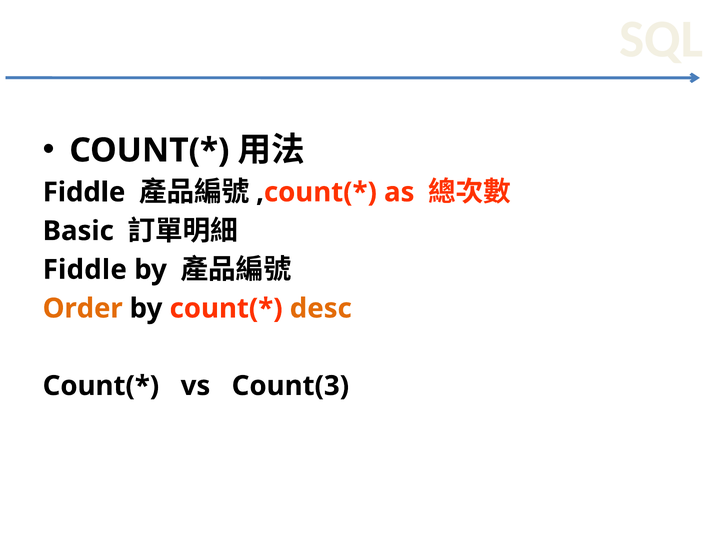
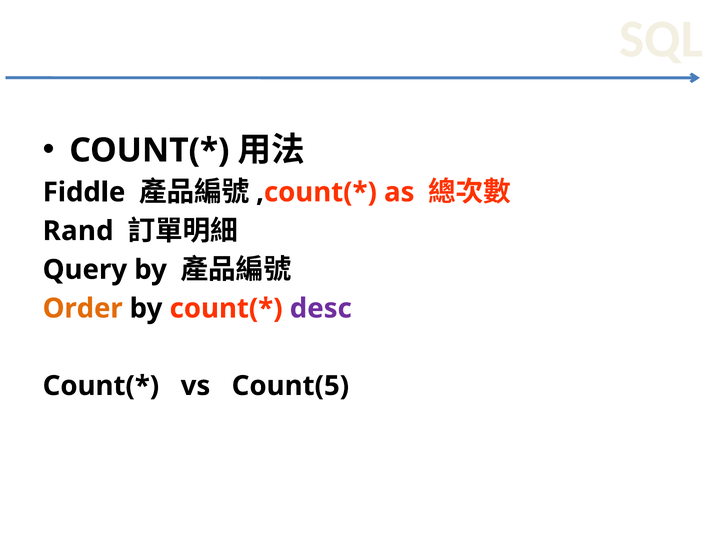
Basic: Basic -> Rand (78, 231)
Fiddle: Fiddle -> Query (85, 270)
desc colour: orange -> purple (321, 309)
Count(3: Count(3 -> Count(5 (290, 386)
